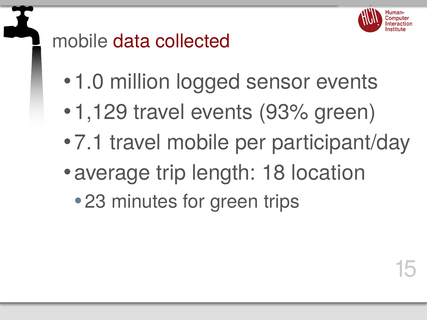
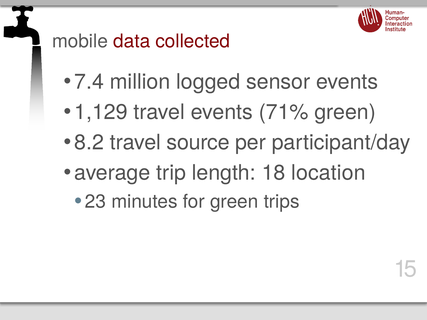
1.0: 1.0 -> 7.4 (89, 82)
93%: 93% -> 71% (284, 112)
7.1: 7.1 -> 8.2 (89, 143)
travel mobile: mobile -> source (198, 143)
